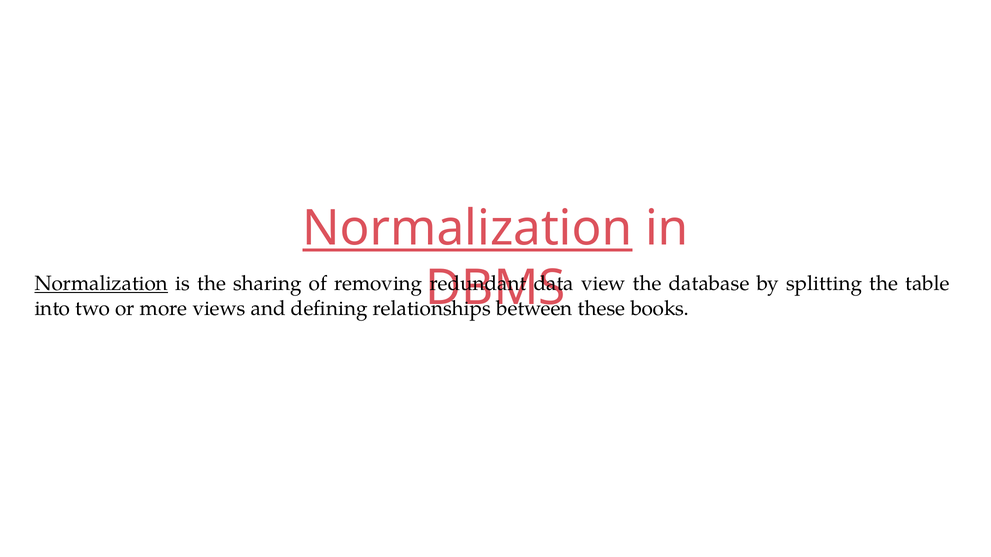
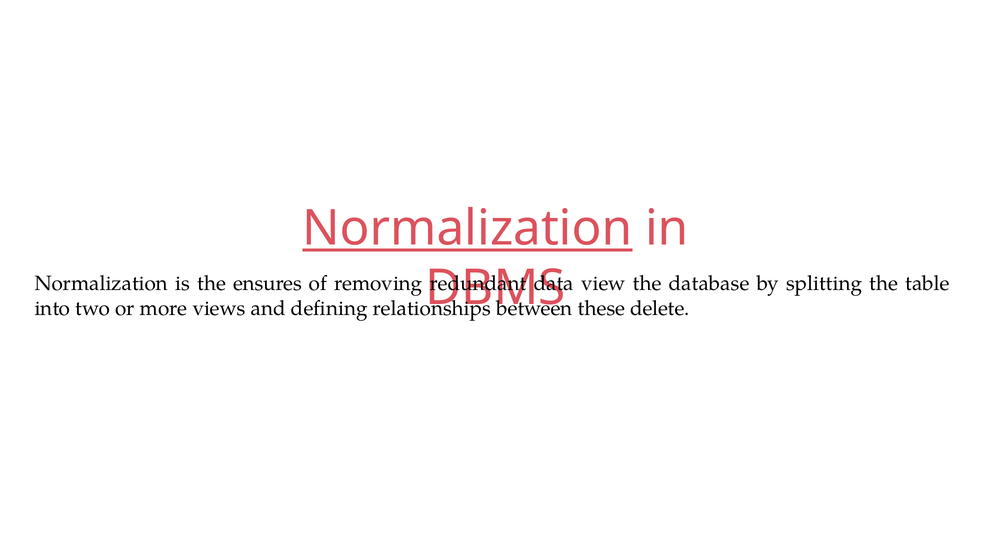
Normalization underline: present -> none (101, 284)
sharing: sharing -> ensures (268, 284)
books: books -> delete (660, 309)
